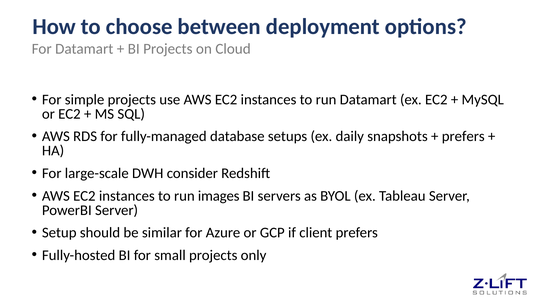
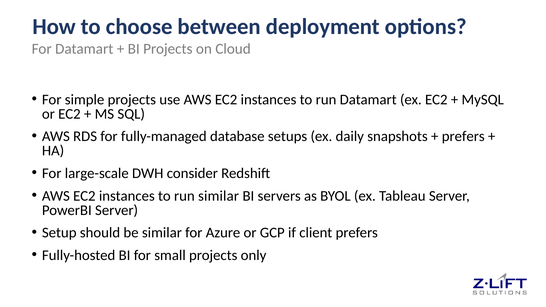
run images: images -> similar (219, 196)
